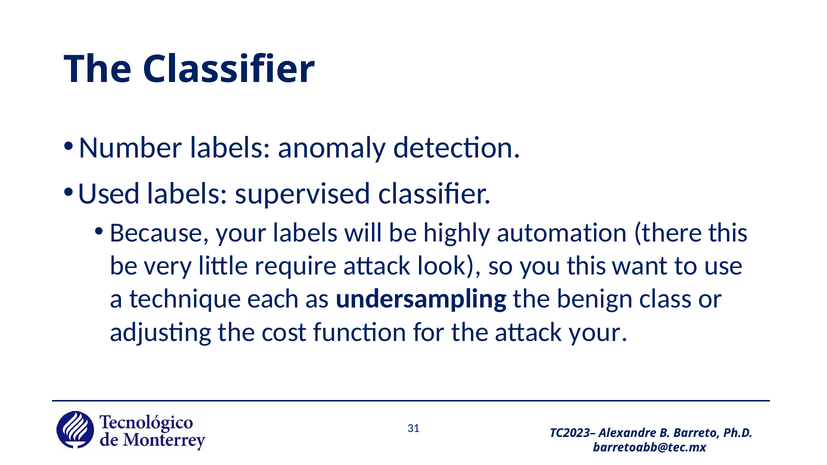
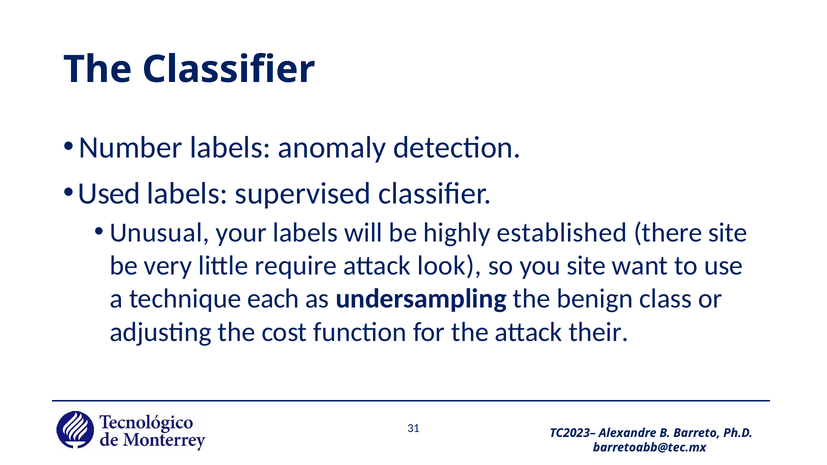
Because: Because -> Unusual (160, 233)
automation: automation -> established (562, 233)
there this: this -> site (728, 233)
you this: this -> site (586, 266)
attack your: your -> their (599, 332)
